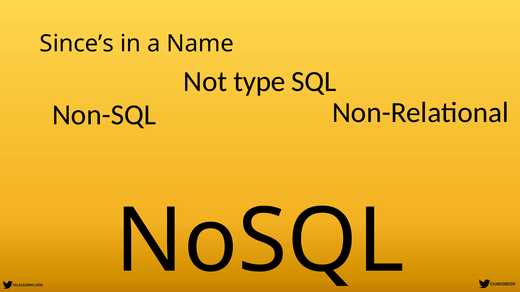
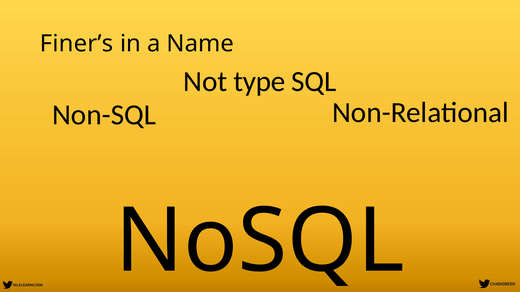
Since’s: Since’s -> Finer’s (77, 44)
